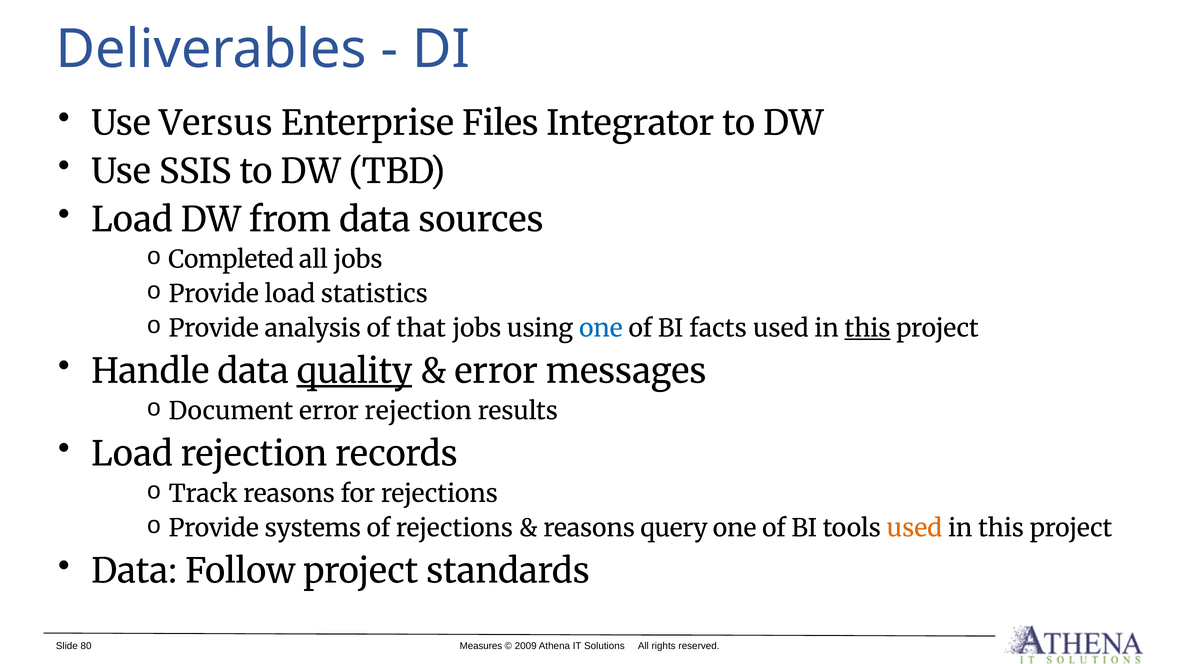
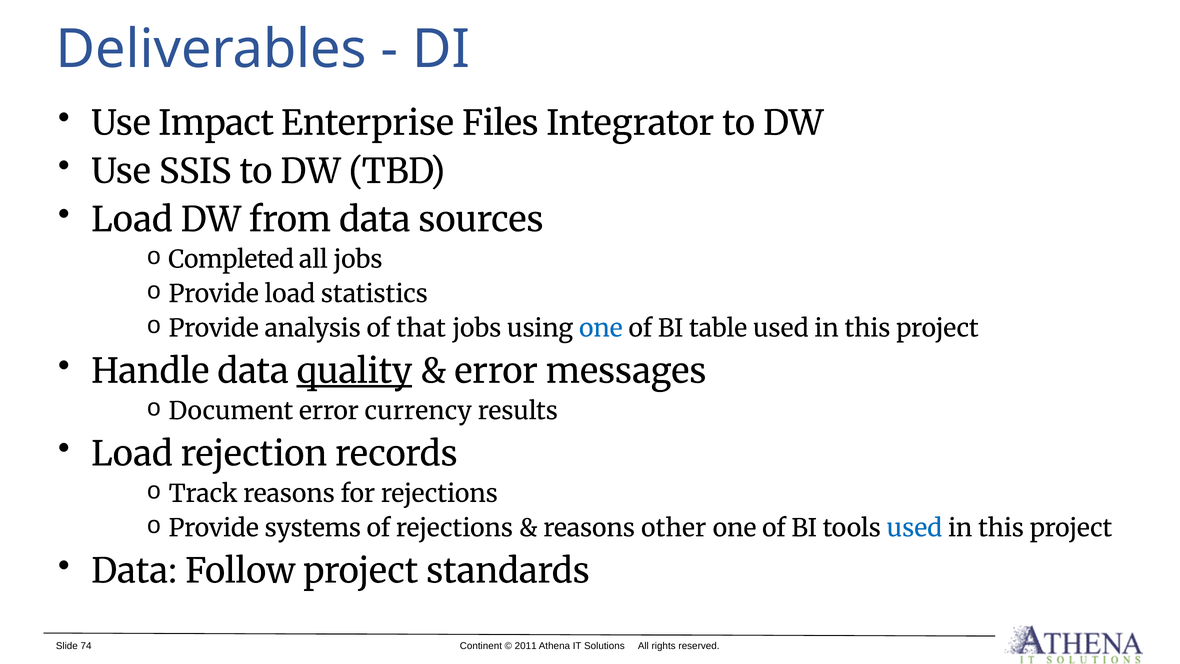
Versus: Versus -> Impact (216, 123)
facts: facts -> table (718, 328)
this underline: present -> none (867, 328)
error rejection: rejection -> currency (418, 411)
query: query -> other (674, 528)
used colour: orange -> blue (914, 528)
80: 80 -> 74 (86, 646)
Measures: Measures -> Continent (481, 646)
2009: 2009 -> 2011 (526, 646)
